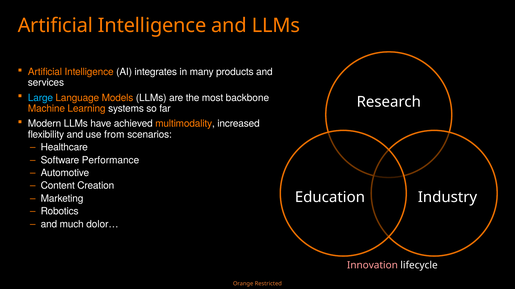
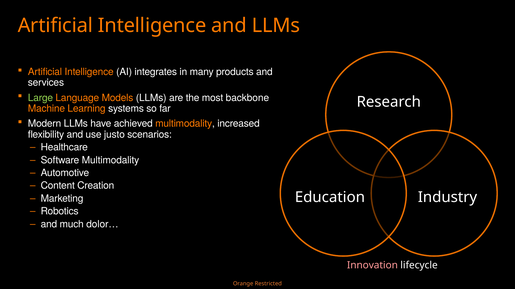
Large colour: light blue -> light green (40, 98)
from: from -> justo (114, 135)
Software Performance: Performance -> Multimodality (111, 160)
